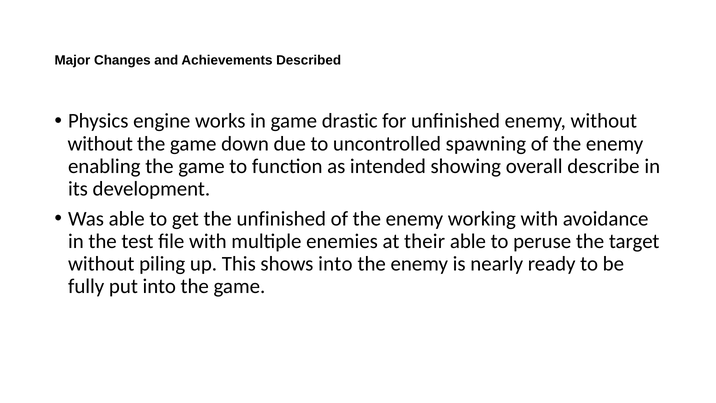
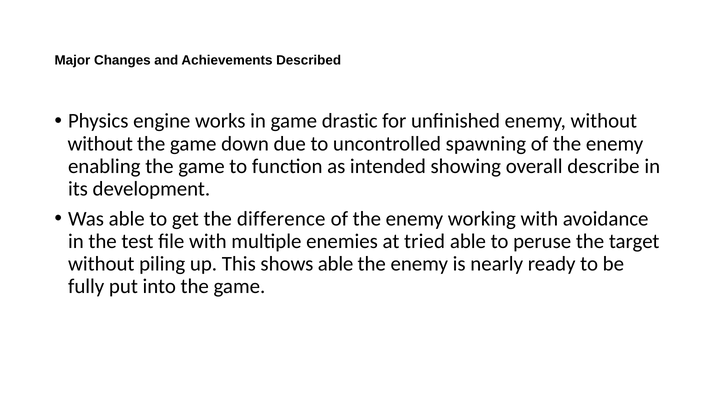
the unfinished: unfinished -> difference (281, 219)
their: their -> tried (425, 241)
shows into: into -> able (336, 264)
